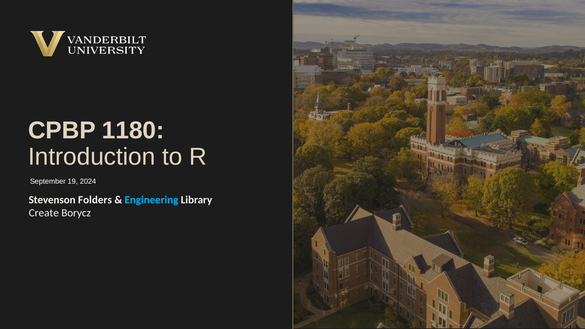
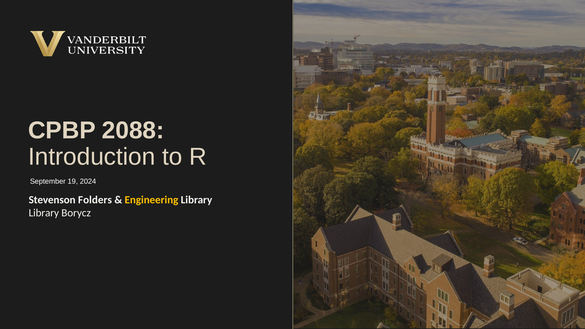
1180: 1180 -> 2088 (133, 130)
Engineering colour: light blue -> yellow (151, 200)
Create: Create -> Library (44, 213)
